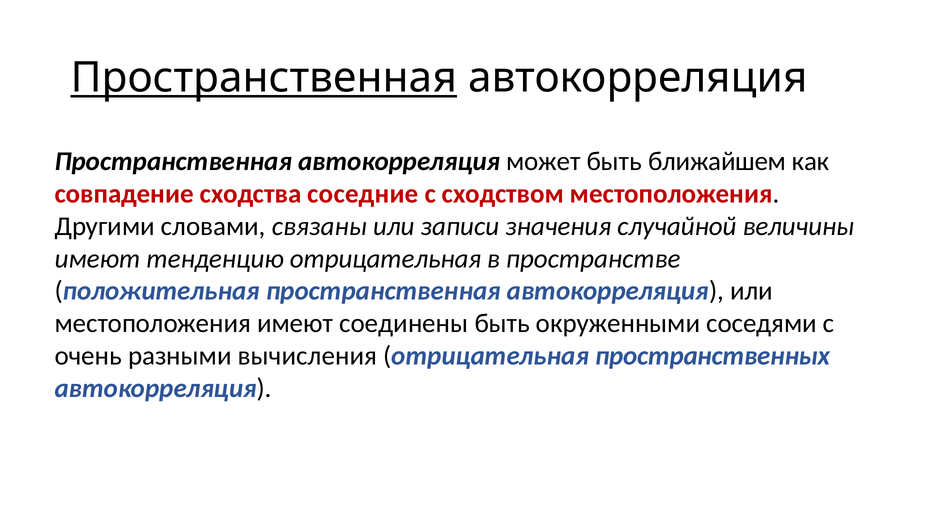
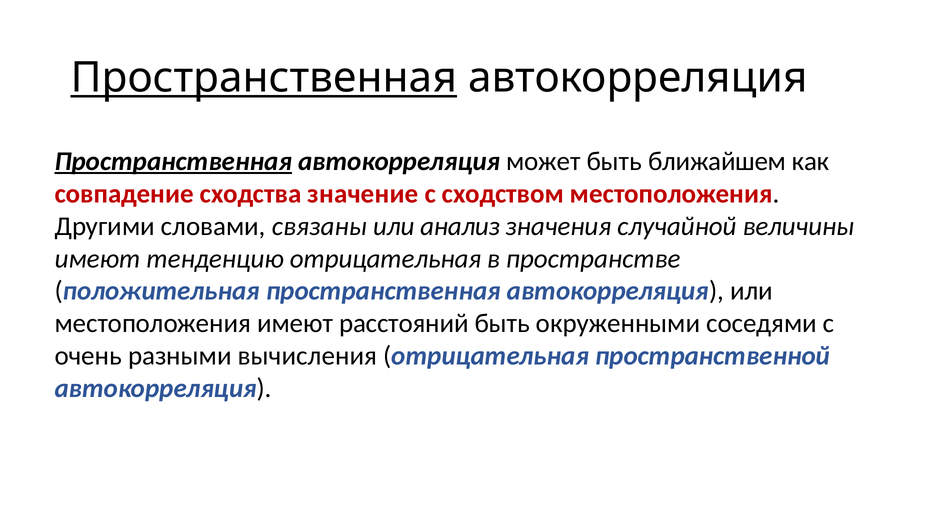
Пространственная underline: none -> present (173, 161)
соседние: соседние -> значение (363, 194)
записи: записи -> анализ (460, 226)
соединены: соединены -> расстояний (404, 323)
пространственных: пространственных -> пространственной (713, 356)
